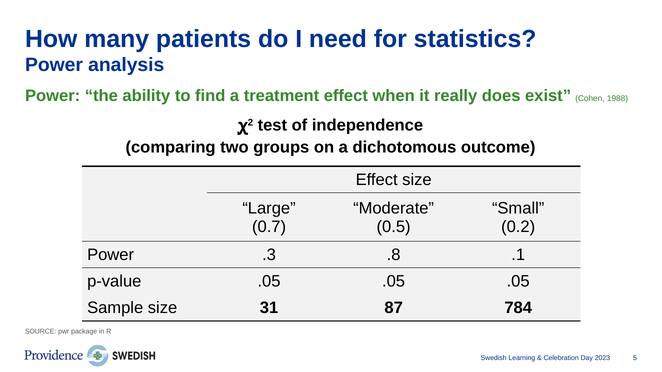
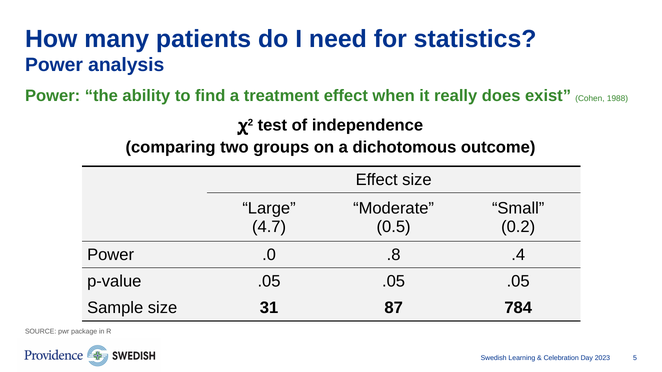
0.7: 0.7 -> 4.7 (269, 227)
.3: .3 -> .0 (269, 255)
.1: .1 -> .4 (518, 255)
